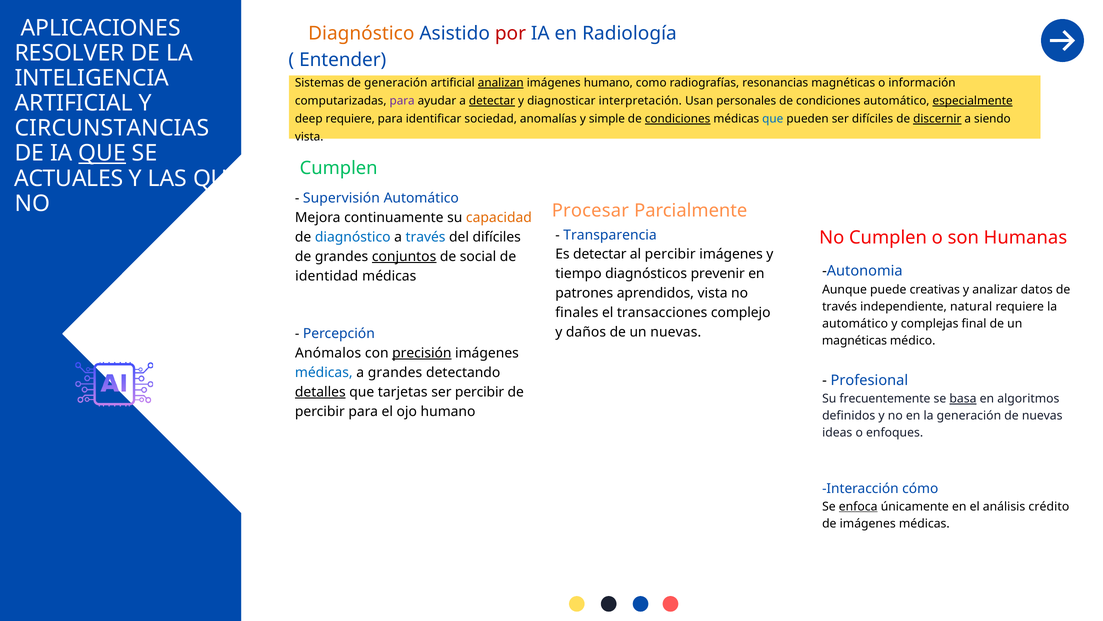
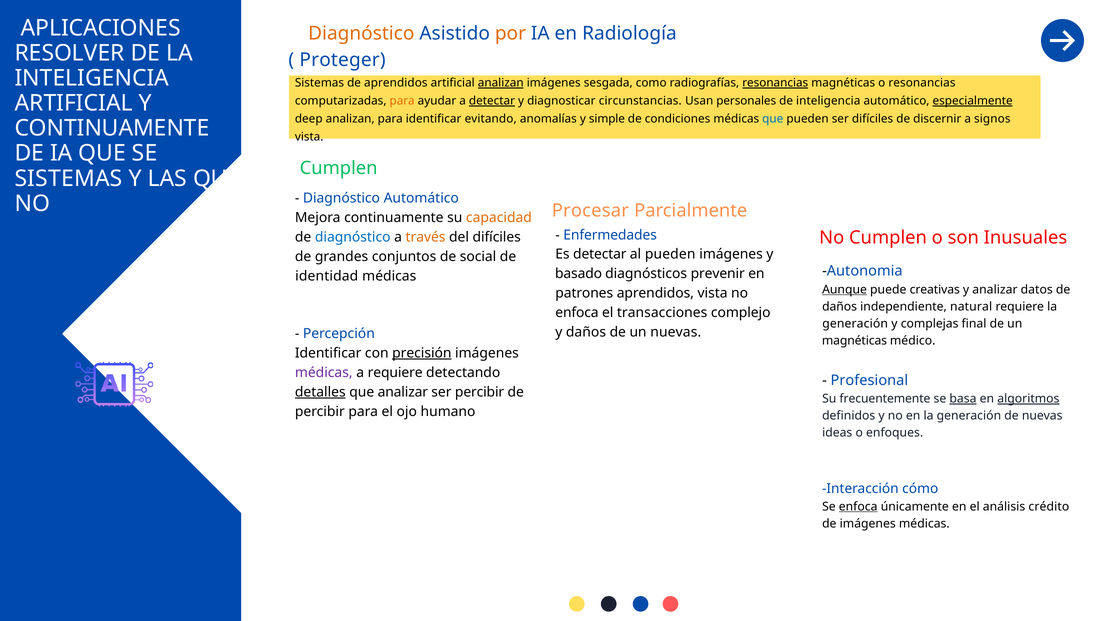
por colour: red -> orange (510, 33)
Entender: Entender -> Proteger (343, 60)
de generación: generación -> aprendidos (396, 83)
imágenes humano: humano -> sesgada (608, 83)
resonancias underline: none -> present (775, 83)
o información: información -> resonancias (922, 83)
para colour: purple -> orange (402, 101)
interpretación: interpretación -> circunstancias (640, 101)
condiciones: condiciones -> inteligencia (828, 101)
deep requiere: requiere -> analizan (350, 119)
sociedad: sociedad -> evitando (491, 119)
condiciones underline: present -> none (678, 119)
discernir underline: present -> none (937, 119)
siendo: siendo -> signos (992, 119)
CIRCUNSTANCIAS: CIRCUNSTANCIAS -> CONTINUAMENTE (112, 128)
QUE underline: present -> none (102, 153)
ACTUALES: ACTUALES -> SISTEMAS (69, 178)
Supervisión: Supervisión -> Diagnóstico (341, 198)
Transparencia: Transparencia -> Enfermedades (610, 235)
Humanas: Humanas -> Inusuales (1025, 238)
través colour: blue -> orange (426, 237)
al percibir: percibir -> pueden (670, 254)
conjuntos underline: present -> none (404, 256)
tiempo: tiempo -> basado (579, 274)
Aunque underline: none -> present (845, 289)
través: través -> daños (840, 306)
finales: finales -> enfoca (577, 312)
automático: automático -> generación (855, 323)
Anómalos: Anómalos -> Identificar (328, 353)
médicas colour: blue -> purple (324, 372)
a grandes: grandes -> requiere (395, 372)
que tarjetas: tarjetas -> analizar (403, 392)
algoritmos underline: none -> present (1028, 398)
